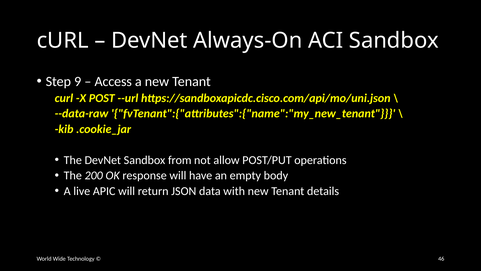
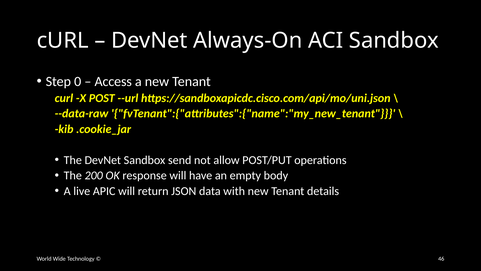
9: 9 -> 0 (78, 81)
from: from -> send (180, 160)
